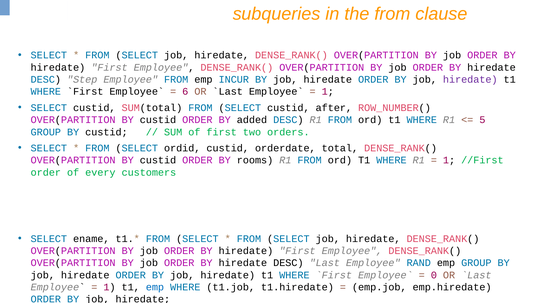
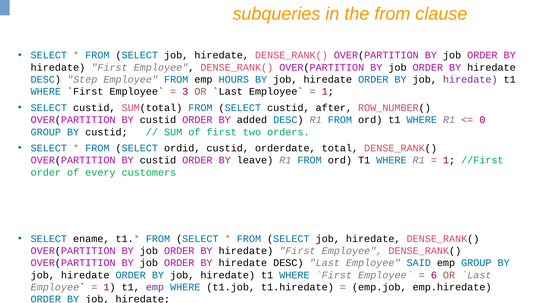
INCUR: INCUR -> HOURS (234, 80)
6: 6 -> 3 (185, 92)
5: 5 -> 0 (482, 120)
rooms: rooms -> leave (255, 160)
RAND: RAND -> SAID (419, 263)
0: 0 -> 6 (434, 275)
emp colour: blue -> purple (155, 287)
